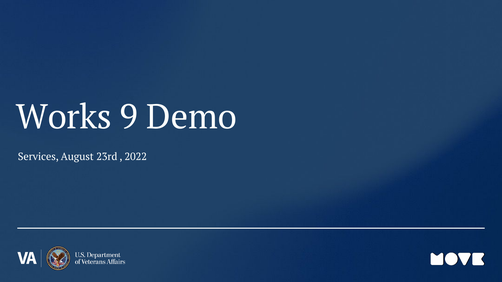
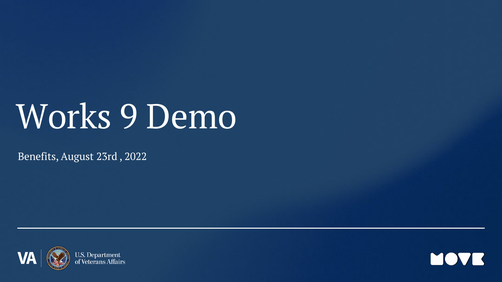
Services: Services -> Benefits (38, 157)
